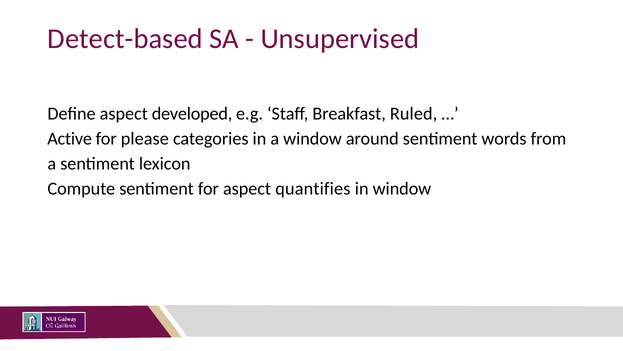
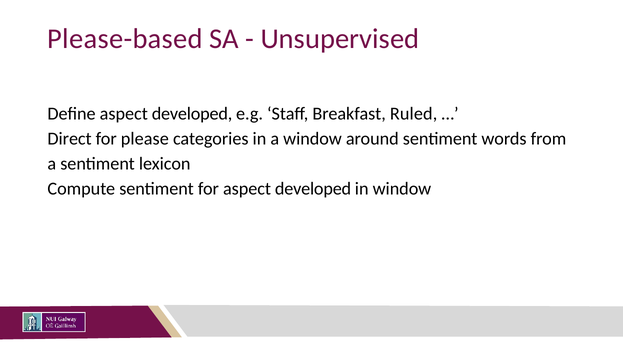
Detect-based: Detect-based -> Please-based (125, 39)
Active: Active -> Direct (70, 138)
for aspect quantifies: quantifies -> developed (313, 189)
